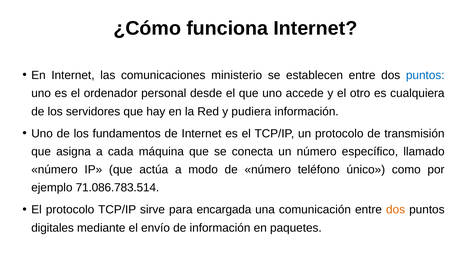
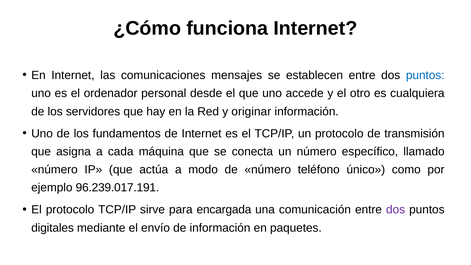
ministerio: ministerio -> mensajes (237, 75)
pudiera: pudiera -> originar (251, 111)
71.086.783.514: 71.086.783.514 -> 96.239.017.191 (117, 188)
dos colour: orange -> purple (396, 210)
